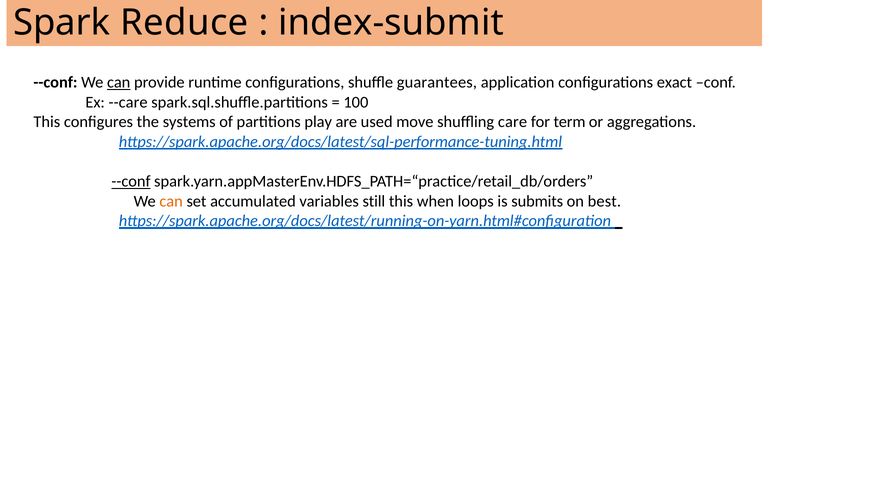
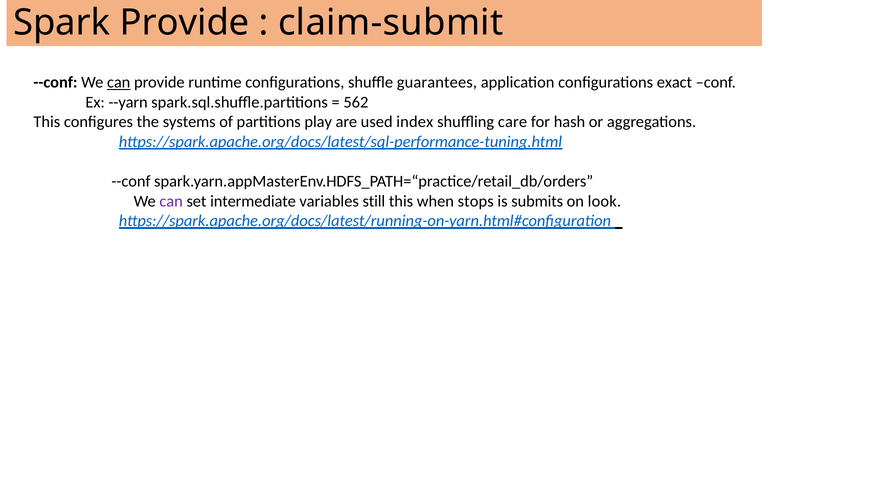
Spark Reduce: Reduce -> Provide (185, 23)
index-submit: index-submit -> claim-submit (391, 23)
--care: --care -> --yarn (128, 102)
100: 100 -> 562 (356, 102)
move: move -> index (415, 122)
term: term -> hash (569, 122)
--conf underline: present -> none (131, 181)
can colour: orange -> purple (171, 201)
accumulated: accumulated -> intermediate (253, 201)
loops: loops -> stops (476, 201)
best: best -> look (604, 201)
